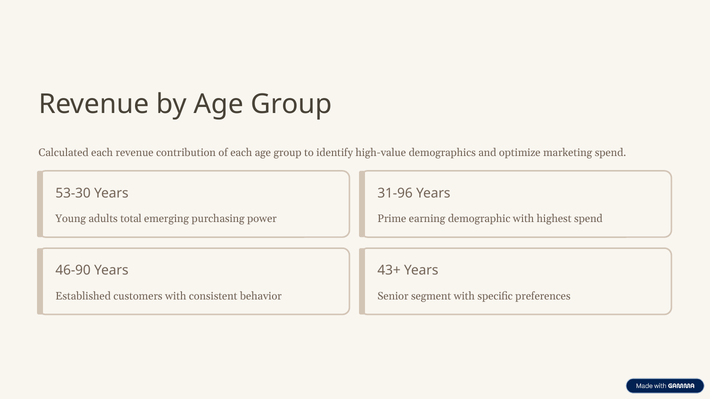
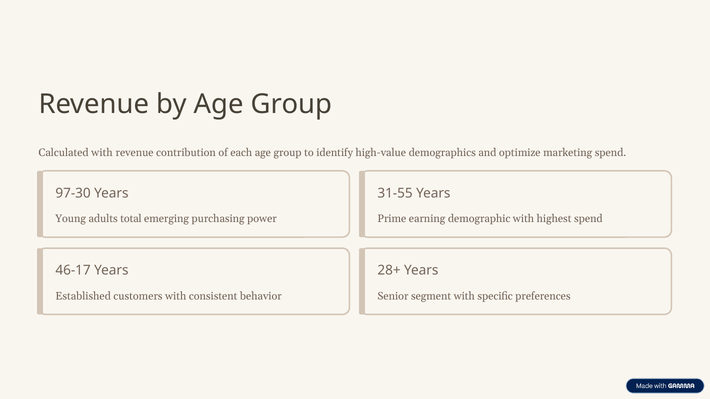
Calculated each: each -> with (102, 153)
53-30: 53-30 -> 97-30 (73, 193)
31-96: 31-96 -> 31-55 (395, 193)
46-90: 46-90 -> 46-17 (73, 271)
43+: 43+ -> 28+ (389, 271)
